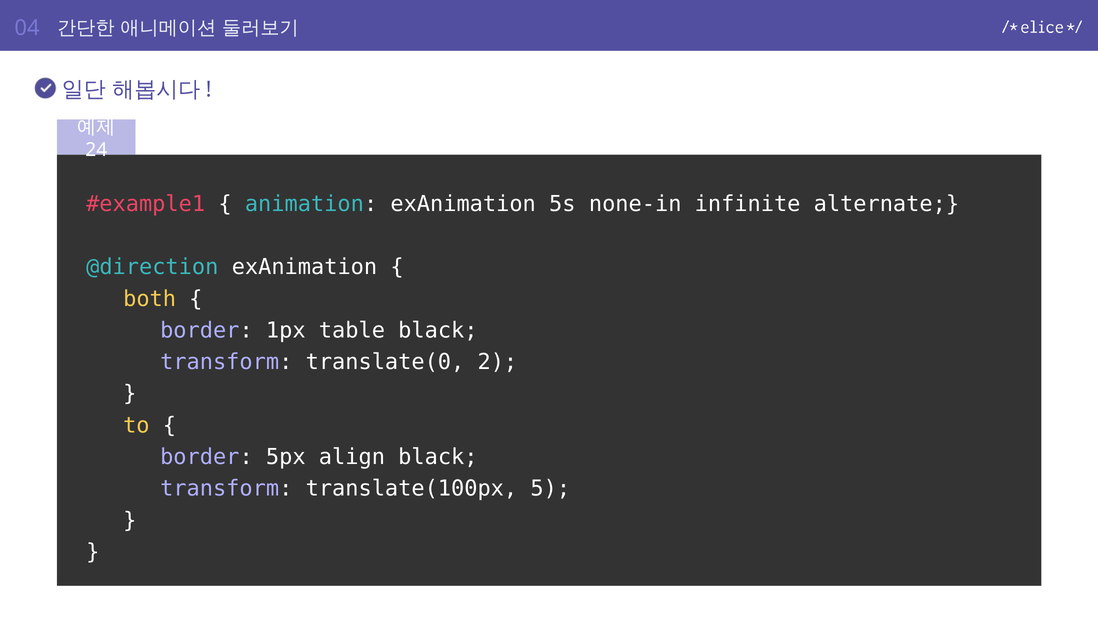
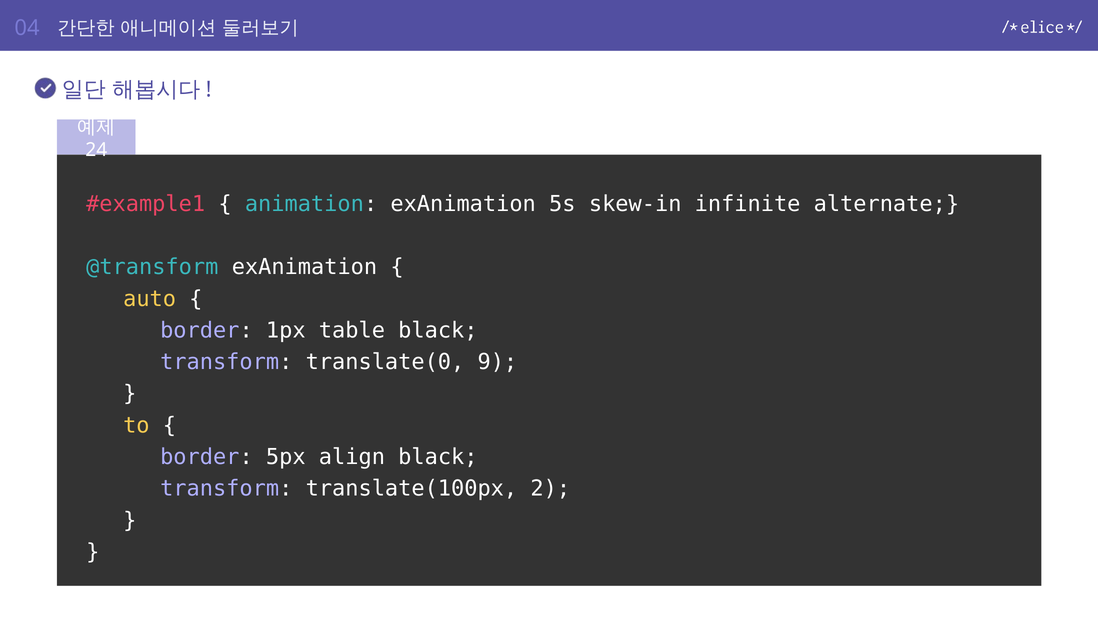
none-in: none-in -> skew-in (635, 204)
@direction: @direction -> @transform (152, 267)
both: both -> auto (150, 299)
2: 2 -> 9 (497, 362)
5: 5 -> 2 (550, 488)
